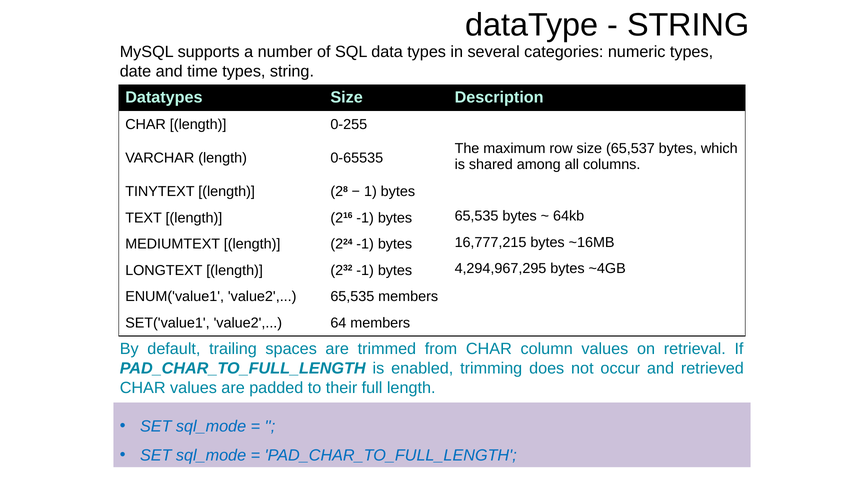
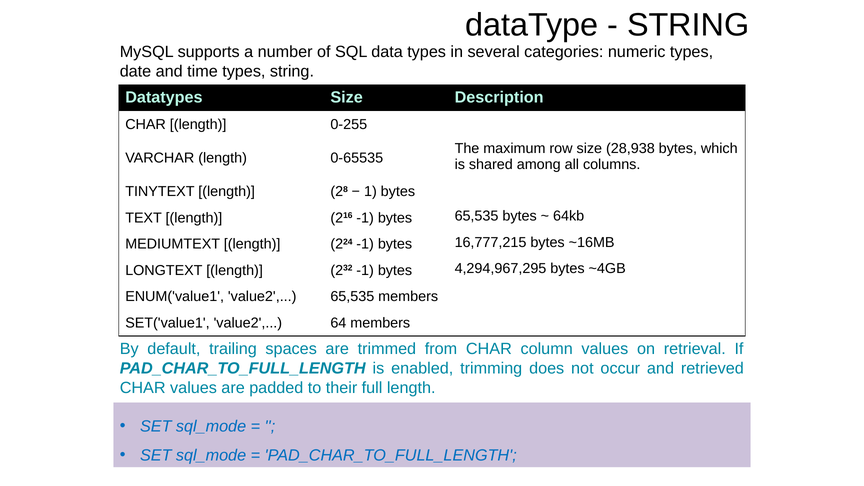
65,537: 65,537 -> 28,938 (630, 149)
